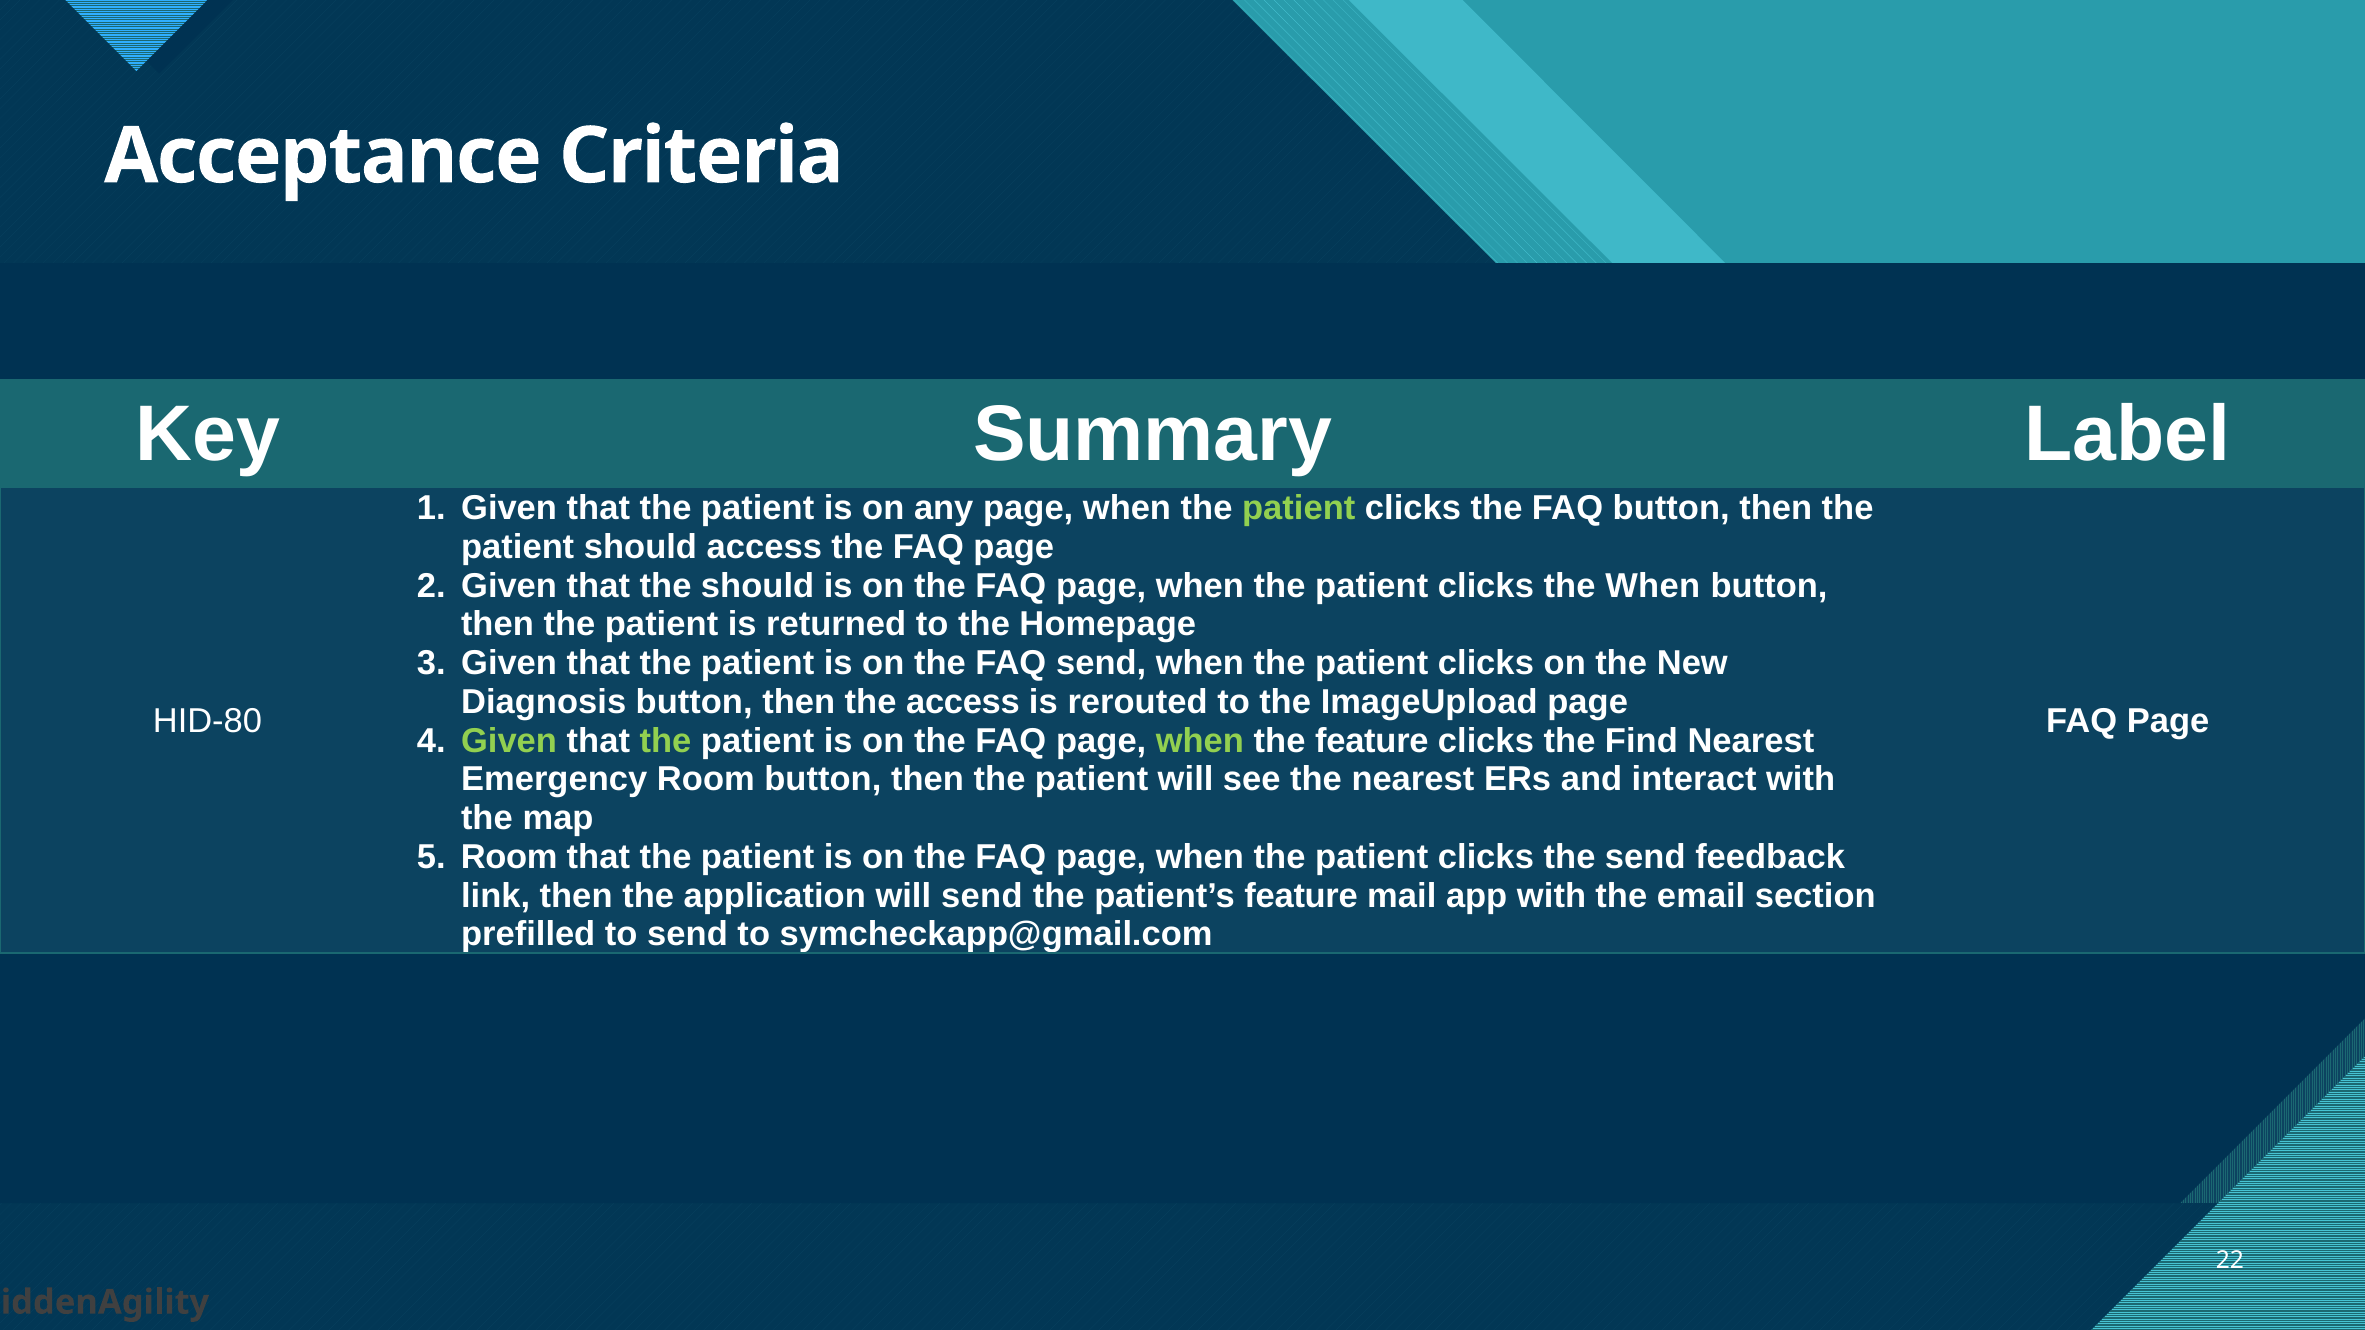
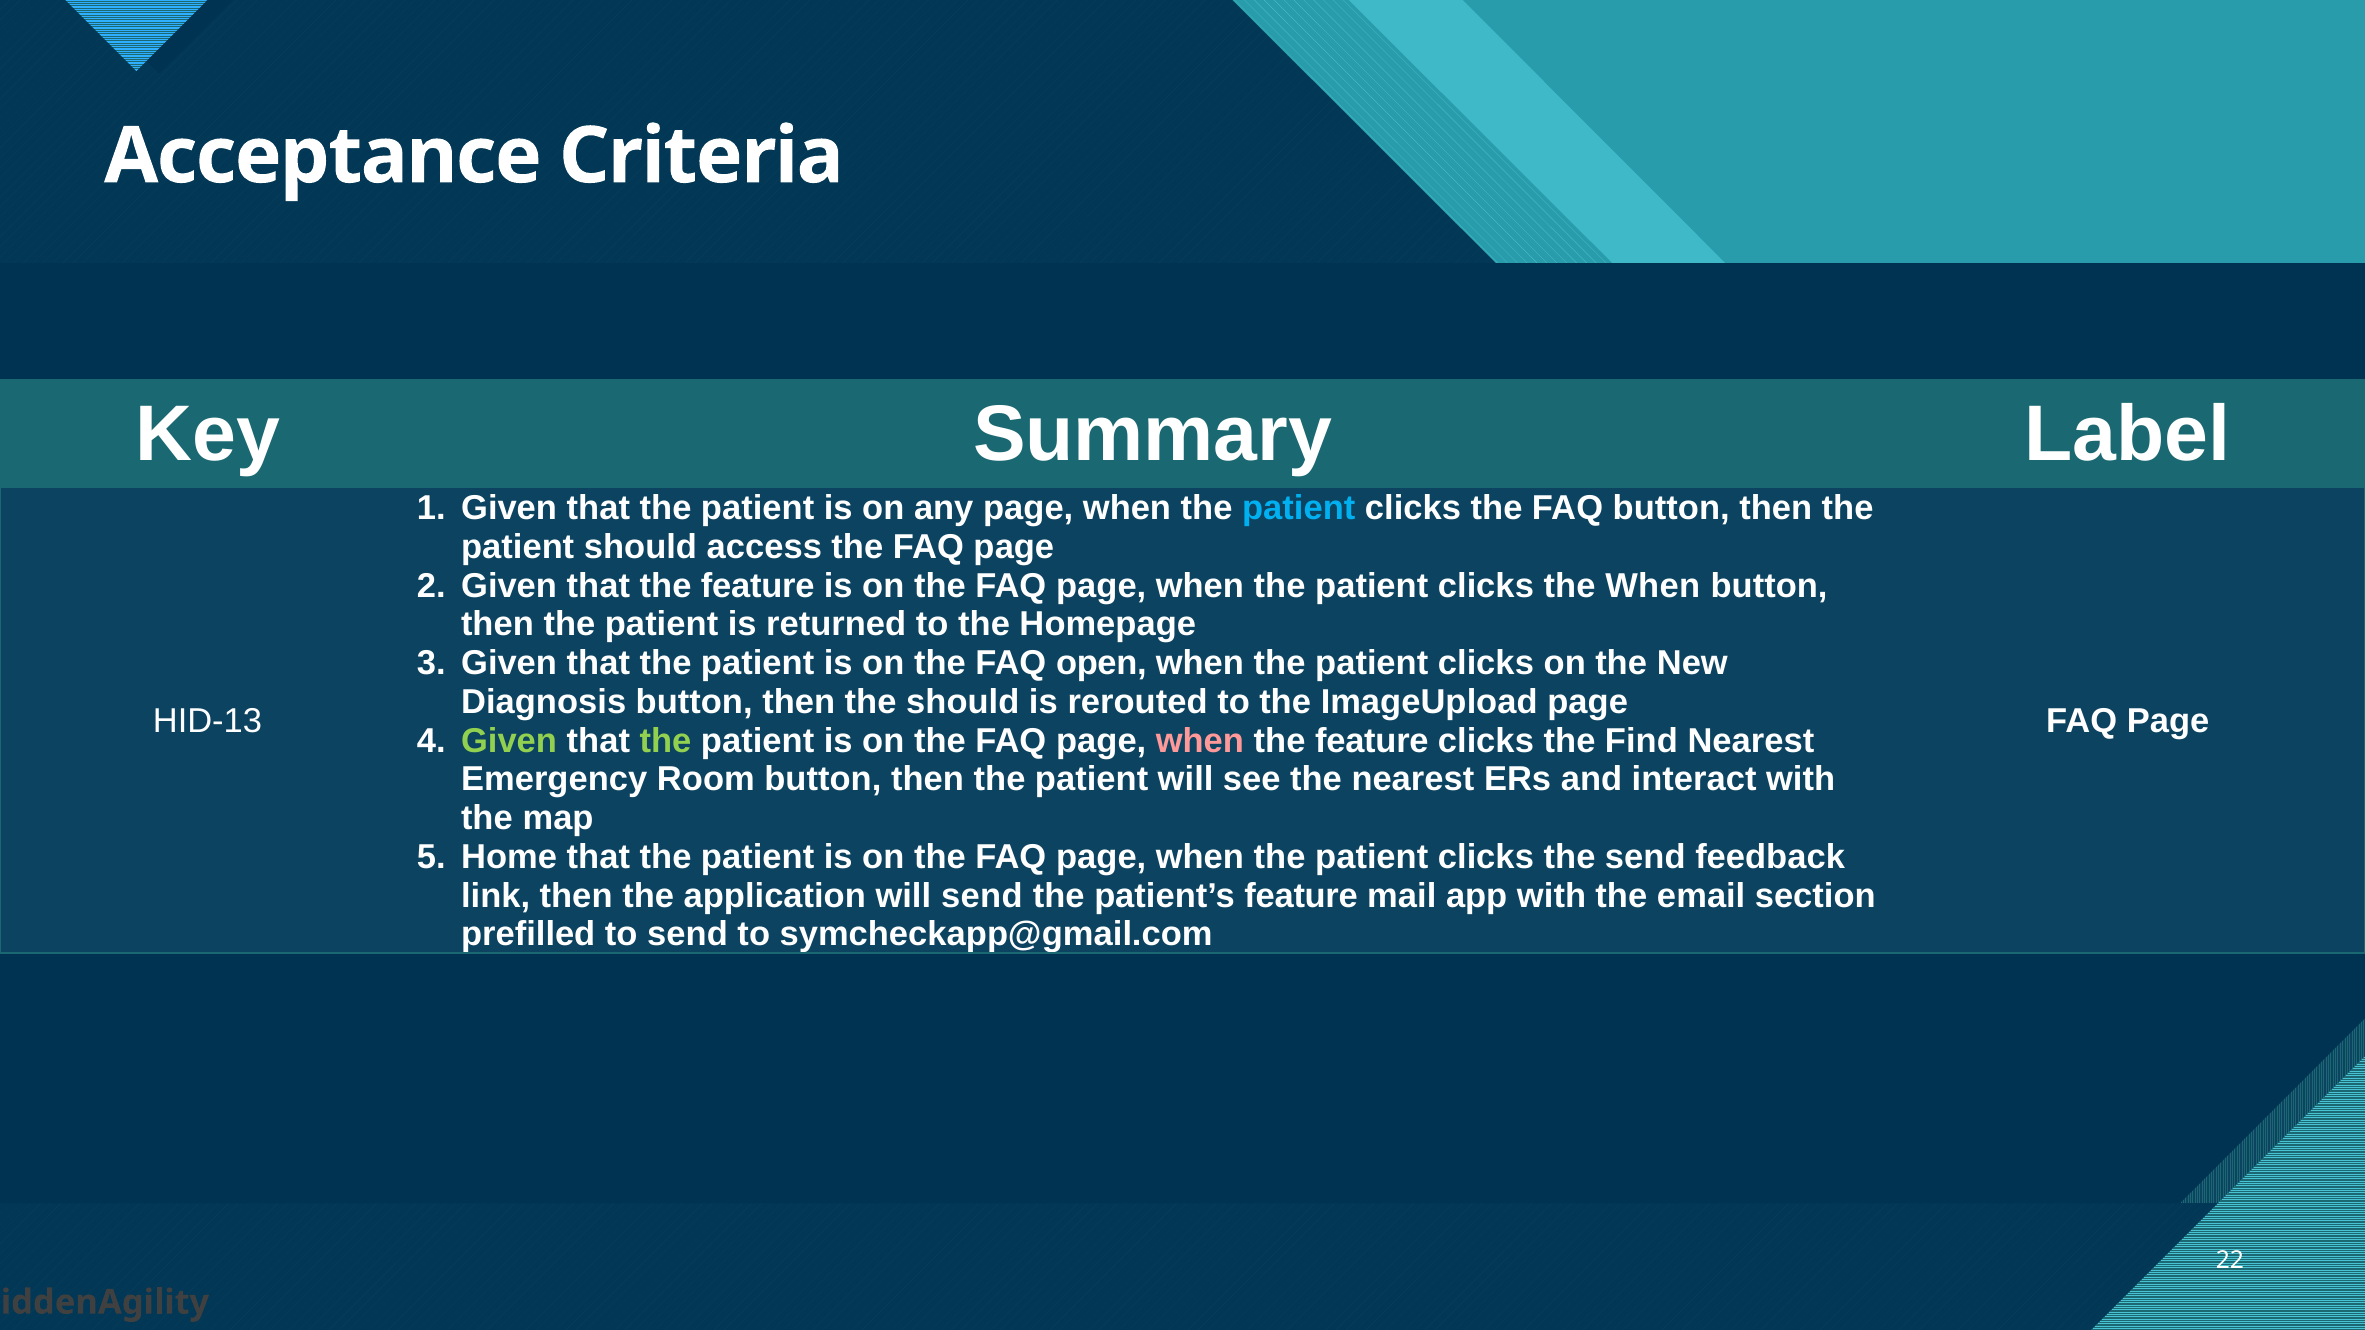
patient colour: light green -> light blue (1299, 508)
that the should: should -> feature (758, 586)
FAQ send: send -> open (1101, 663)
the access: access -> should (963, 702)
HID-80: HID-80 -> HID-13 (207, 722)
when colour: light green -> pink (1200, 741)
Room: Room -> Home (509, 857)
